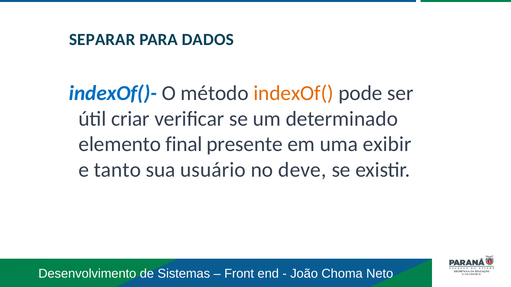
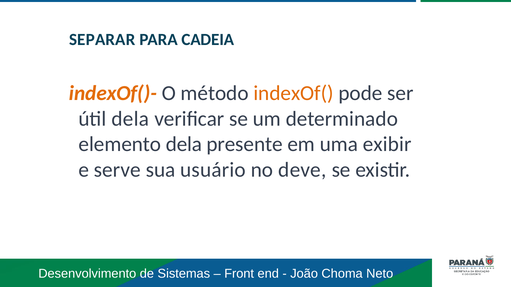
DADOS: DADOS -> CADEIA (208, 40)
indexOf()- colour: blue -> orange (113, 93)
útil criar: criar -> dela (130, 119)
elemento final: final -> dela (184, 144)
tanto: tanto -> serve (117, 170)
